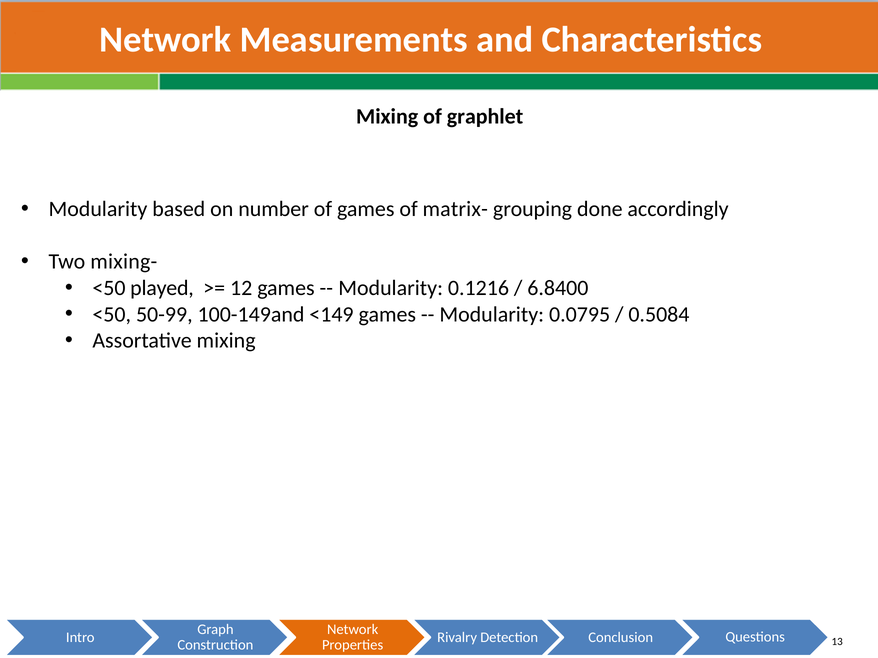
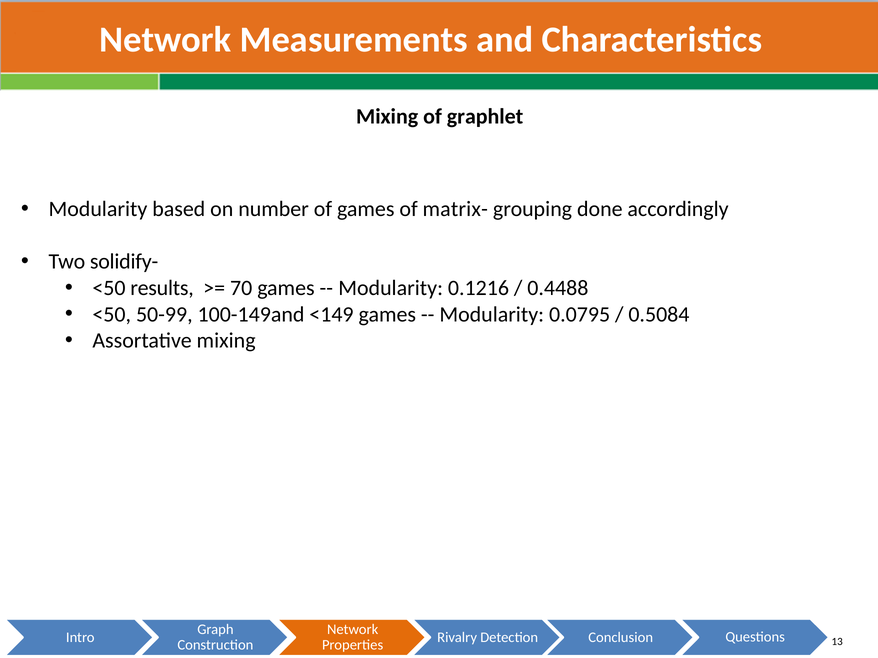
mixing-: mixing- -> solidify- (124, 262)
played: played -> results (162, 288)
12: 12 -> 70 (241, 288)
6.8400: 6.8400 -> 0.4488 (558, 288)
